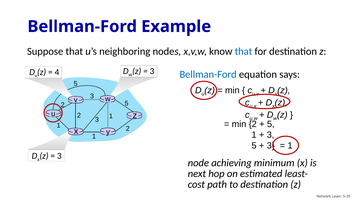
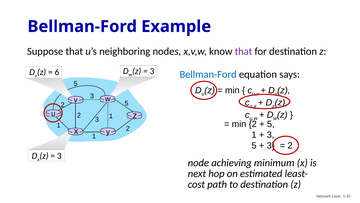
that colour: blue -> purple (244, 51)
4: 4 -> 6 (57, 72)
1: 1 -> 2 (290, 145)
